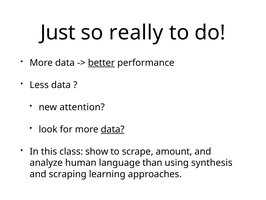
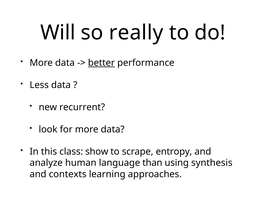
Just: Just -> Will (58, 33)
attention: attention -> recurrent (82, 107)
data underline: present -> none (113, 129)
amount: amount -> entropy (174, 151)
scraping: scraping -> contexts (68, 174)
